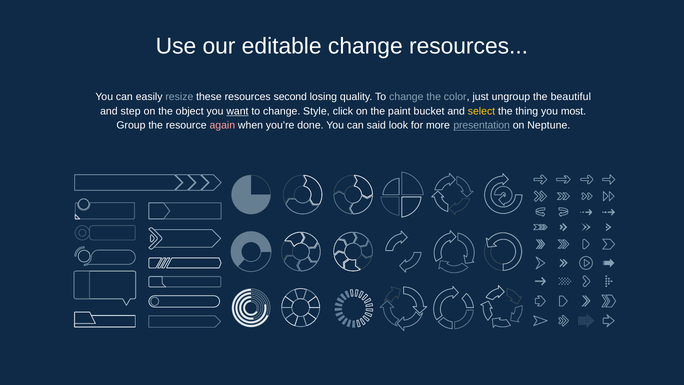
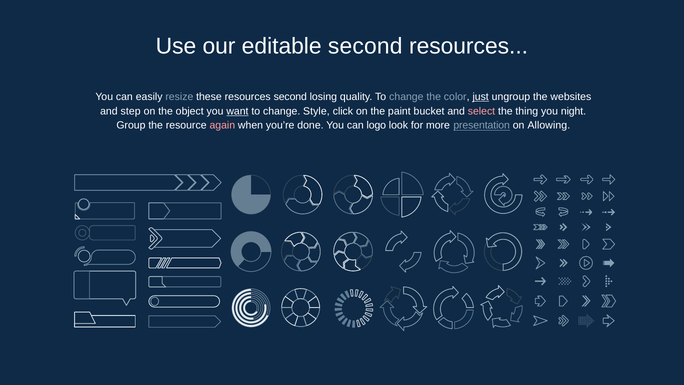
editable change: change -> second (365, 46)
just underline: none -> present (481, 97)
beautiful: beautiful -> websites (571, 97)
select colour: yellow -> pink (481, 111)
most: most -> night (573, 111)
said: said -> logo (376, 125)
Neptune: Neptune -> Allowing (549, 125)
